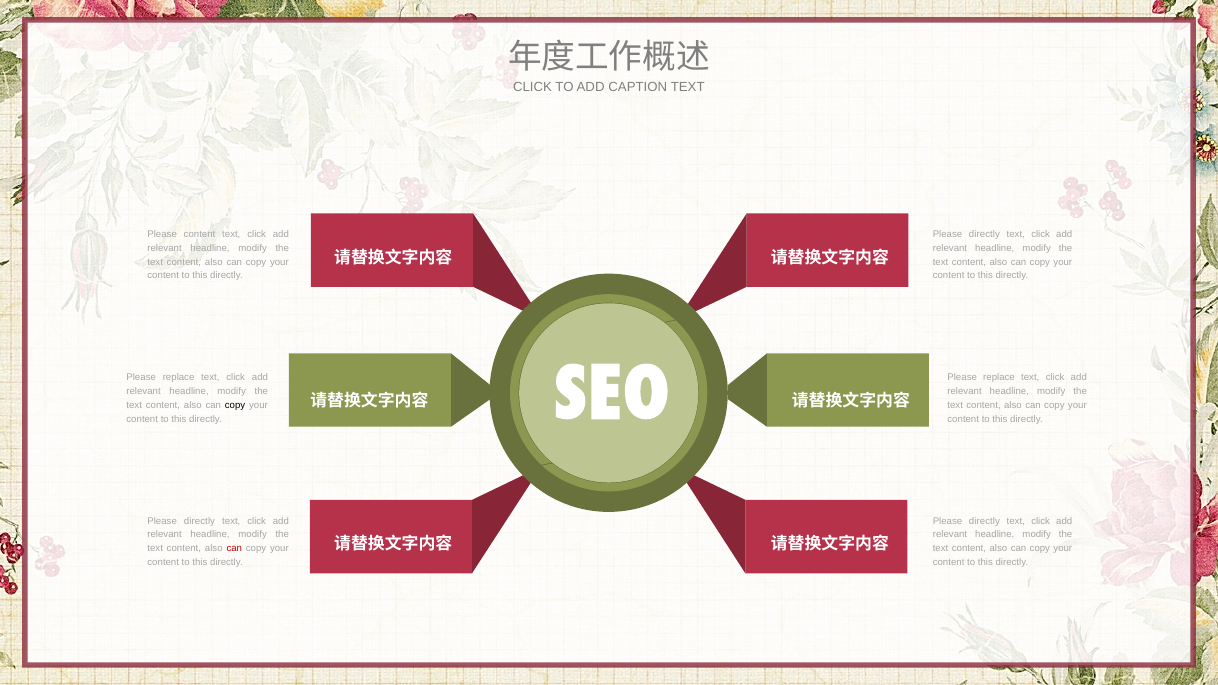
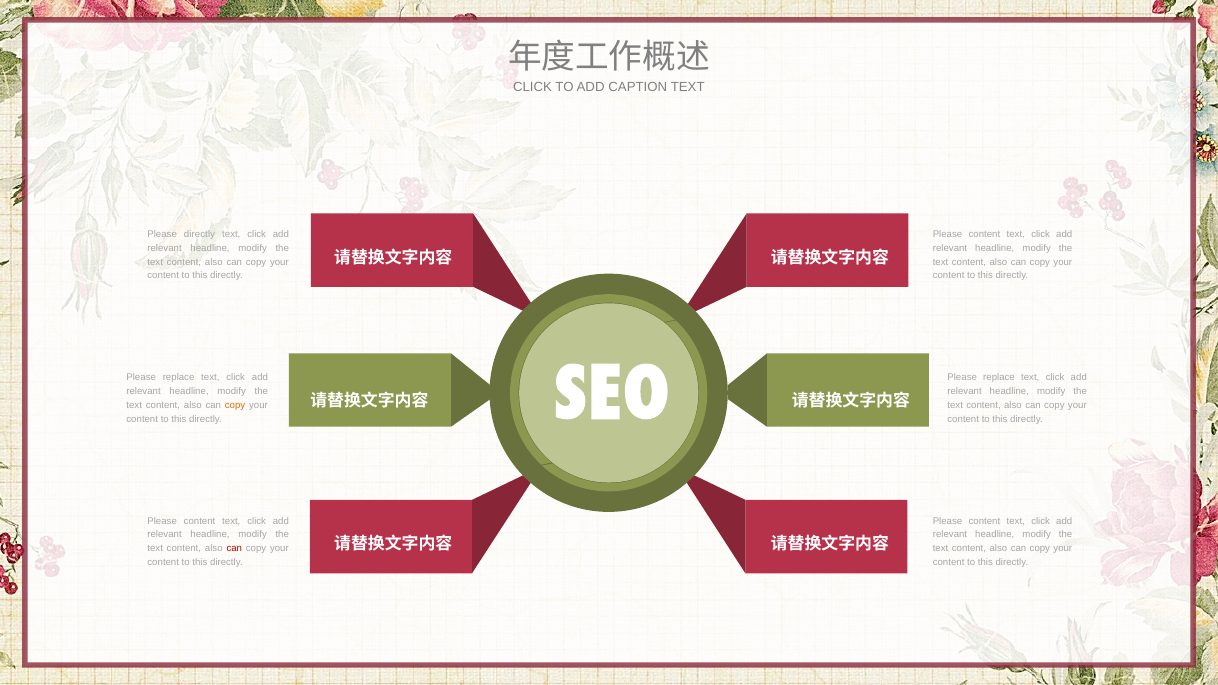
Please content: content -> directly (199, 234)
directly: directly -> content (984, 234)
copy colour: black -> orange (235, 405)
directly: directly -> content (200, 521)
directly: directly -> content (984, 521)
